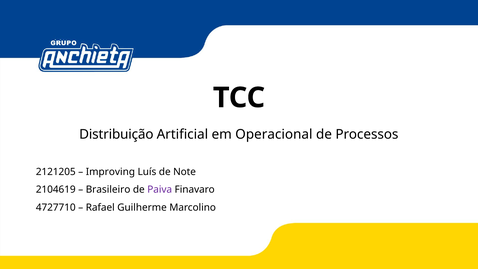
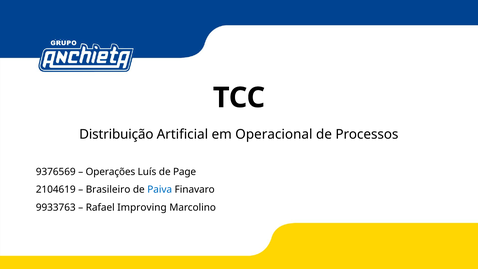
2121205: 2121205 -> 9376569 (56, 172)
Improving: Improving -> Operações (110, 172)
Note: Note -> Page (185, 172)
Paiva colour: purple -> blue (160, 190)
4727710: 4727710 -> 9933763 (56, 207)
Guilherme: Guilherme -> Improving (142, 207)
